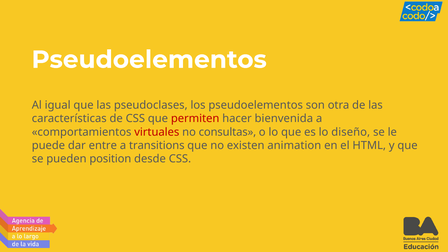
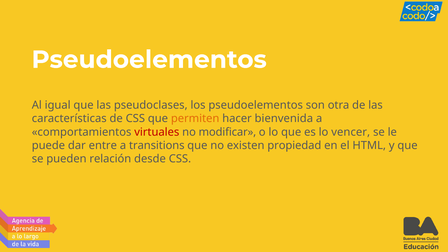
permiten colour: red -> orange (195, 119)
consultas: consultas -> modificar (227, 132)
diseño: diseño -> vencer (351, 132)
animation: animation -> propiedad (294, 145)
position: position -> relación (110, 159)
